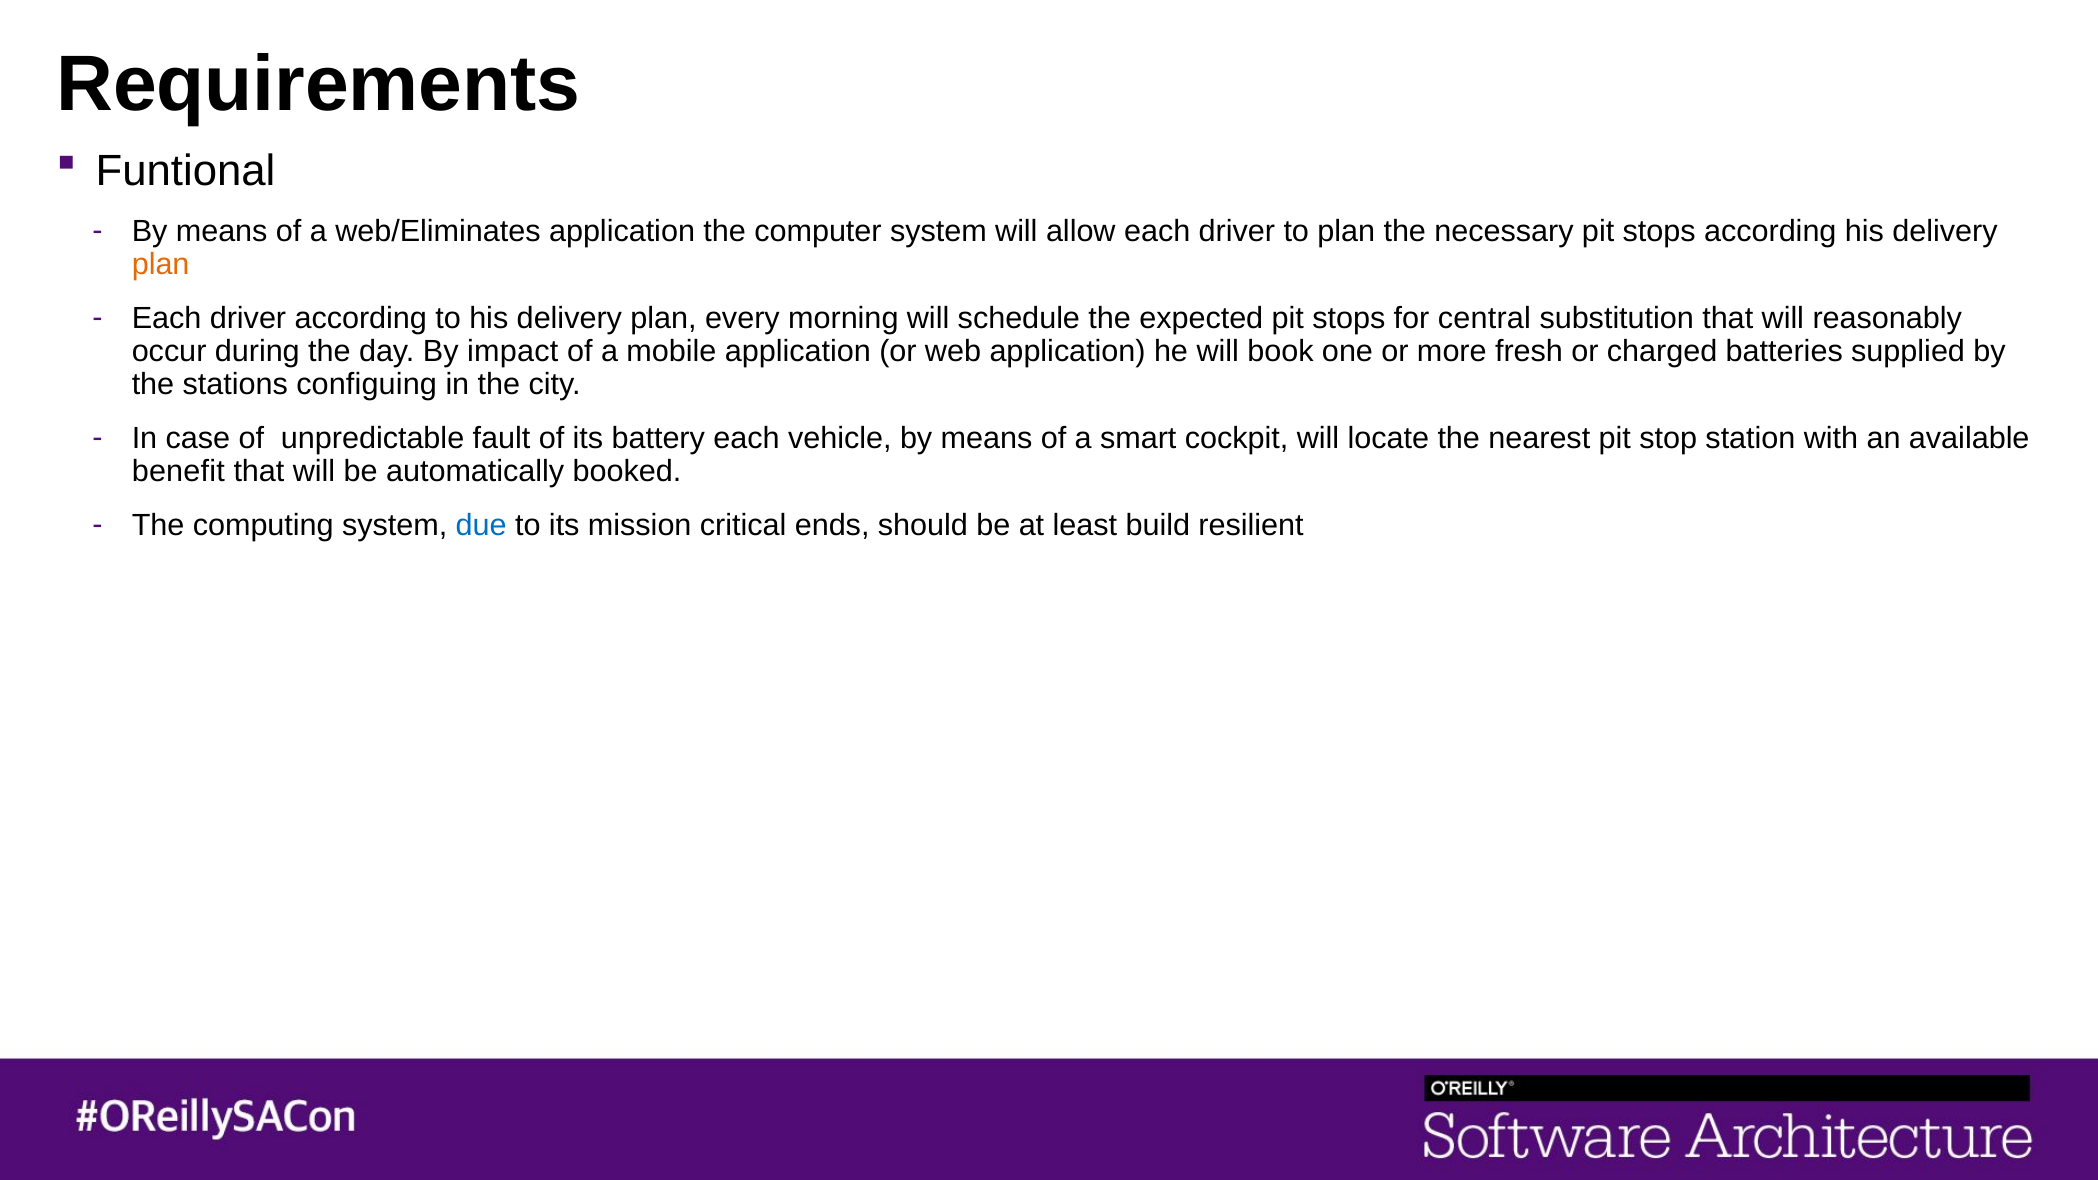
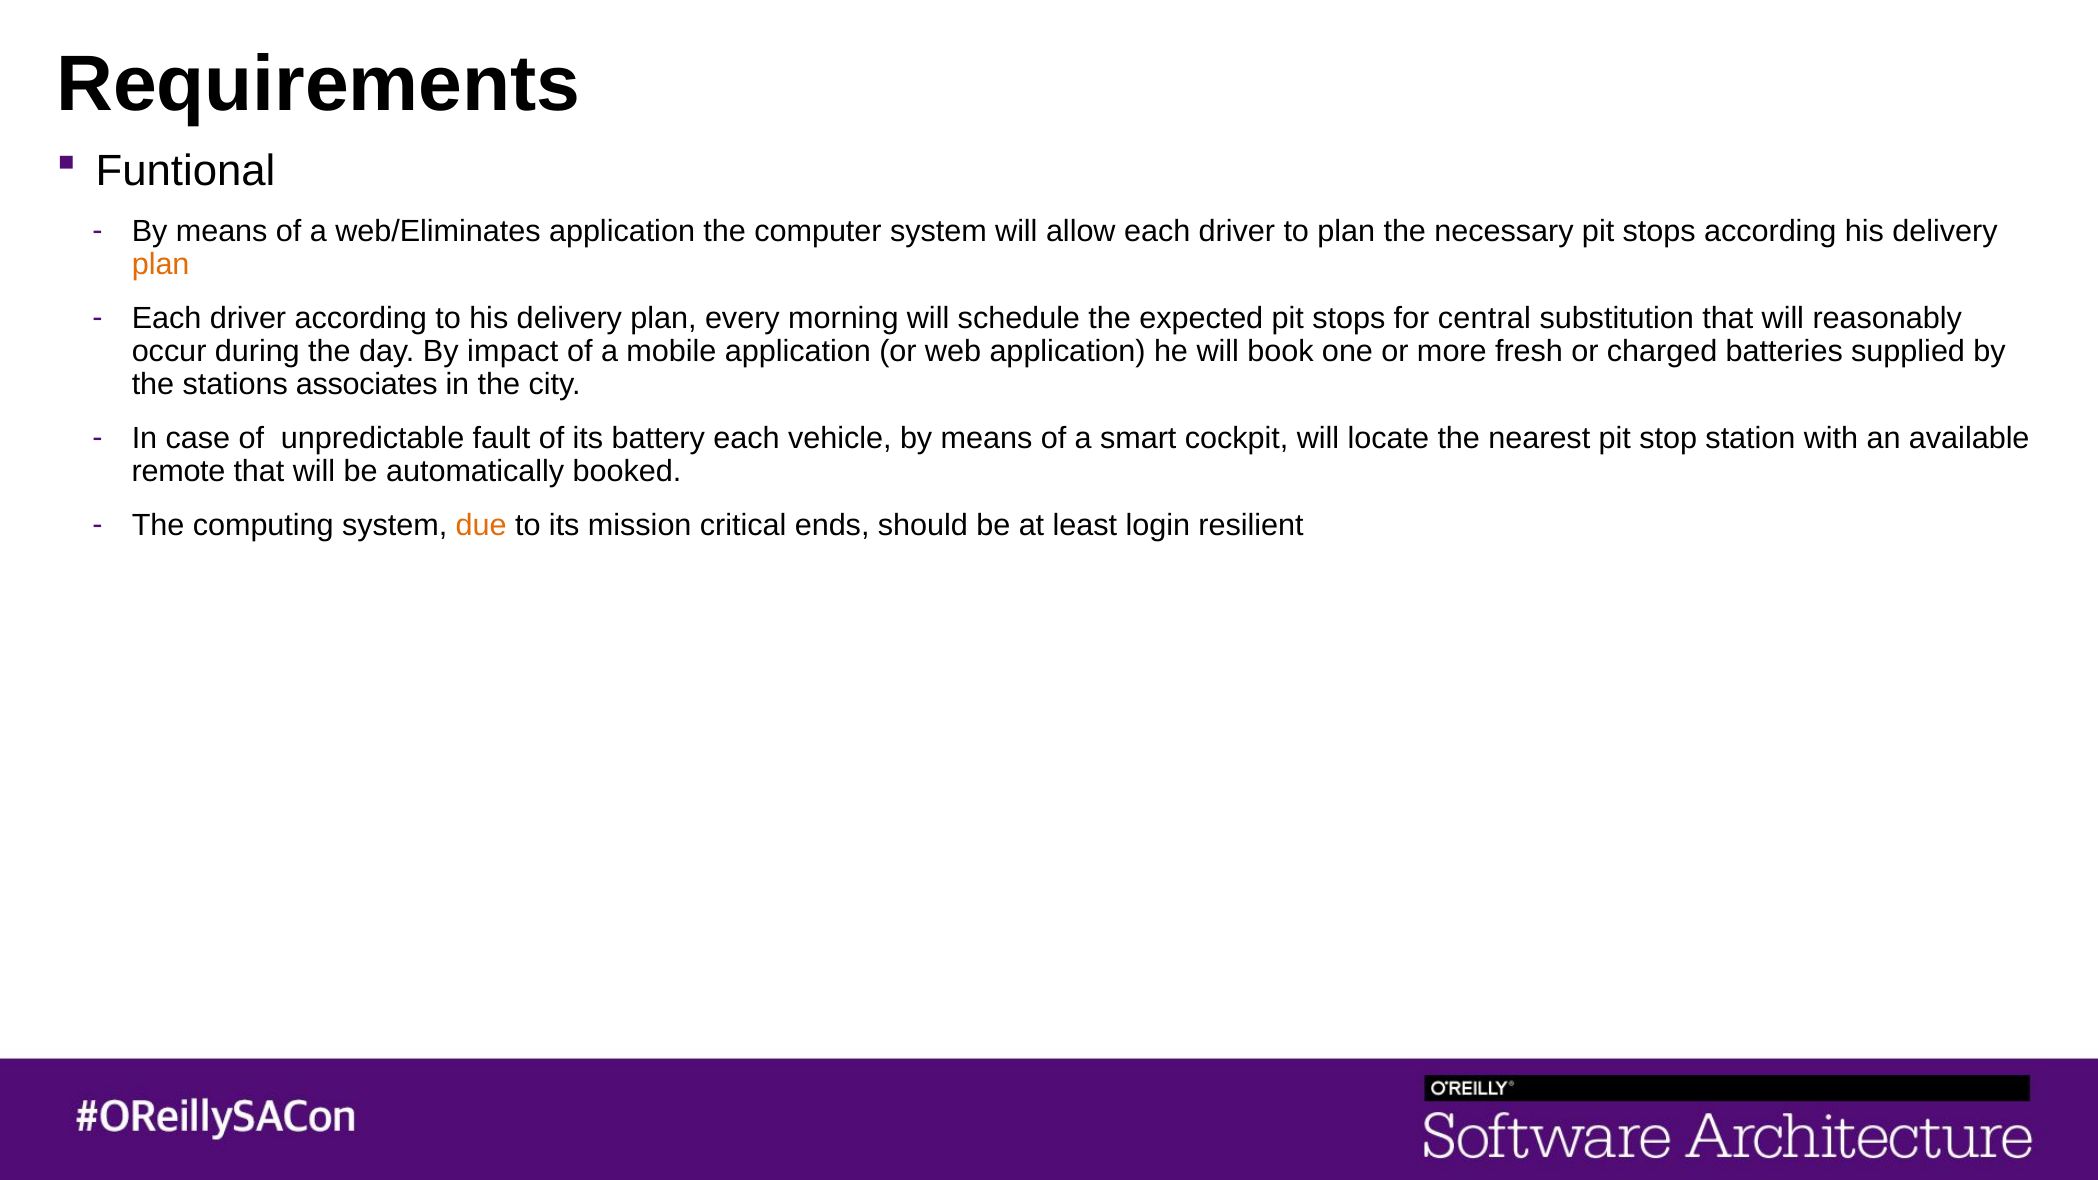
configuing: configuing -> associates (367, 385)
benefit: benefit -> remote (179, 472)
due colour: blue -> orange (481, 525)
build: build -> login (1158, 525)
